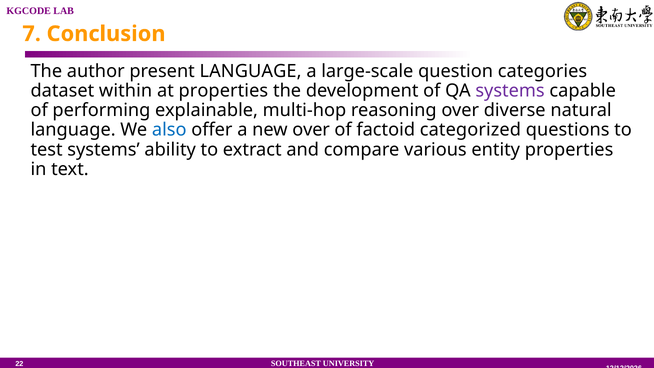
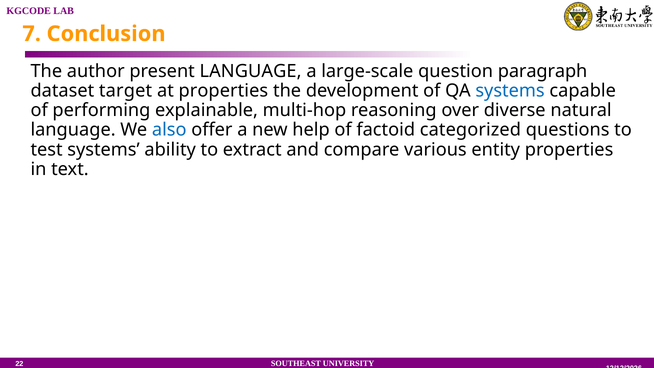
categories: categories -> paragraph (543, 71)
within: within -> target (126, 91)
systems colour: purple -> blue (510, 91)
new over: over -> help (311, 130)
